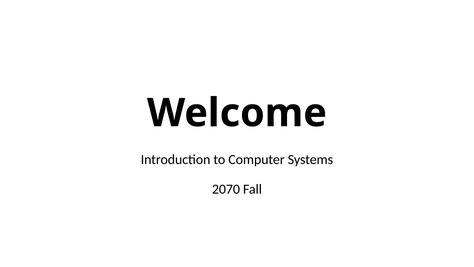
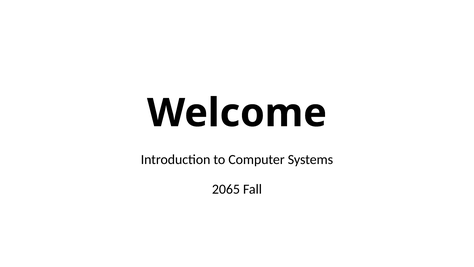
2070: 2070 -> 2065 (226, 189)
